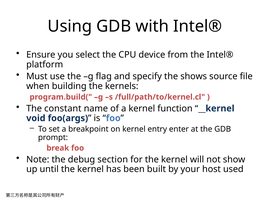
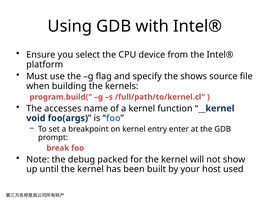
constant: constant -> accesses (63, 108)
section: section -> packed (113, 159)
